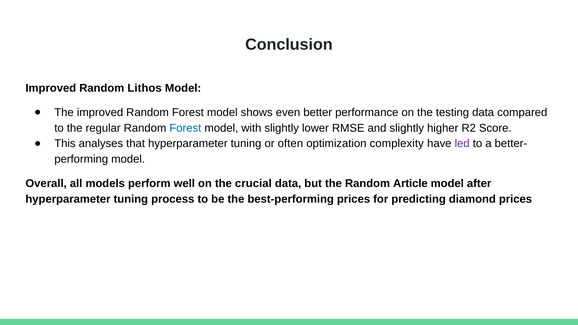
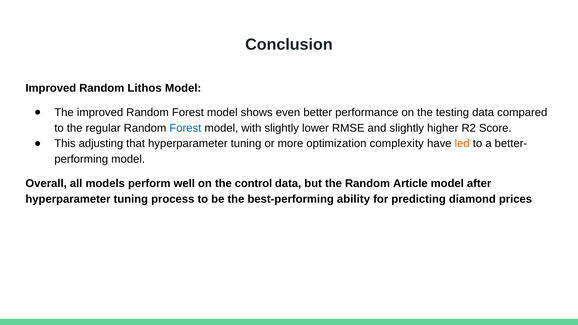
analyses: analyses -> adjusting (101, 144)
often: often -> more (290, 144)
led colour: purple -> orange (462, 144)
crucial: crucial -> control (253, 184)
best-performing prices: prices -> ability (353, 199)
